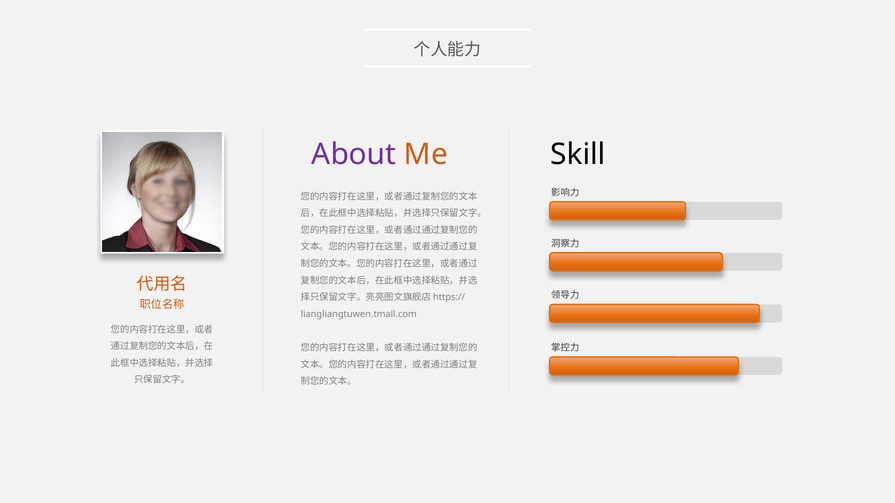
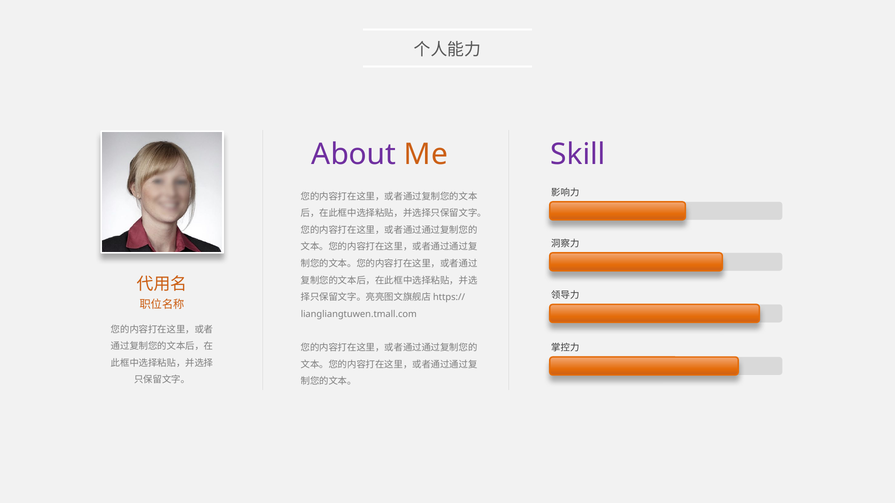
Skill colour: black -> purple (578, 155)
